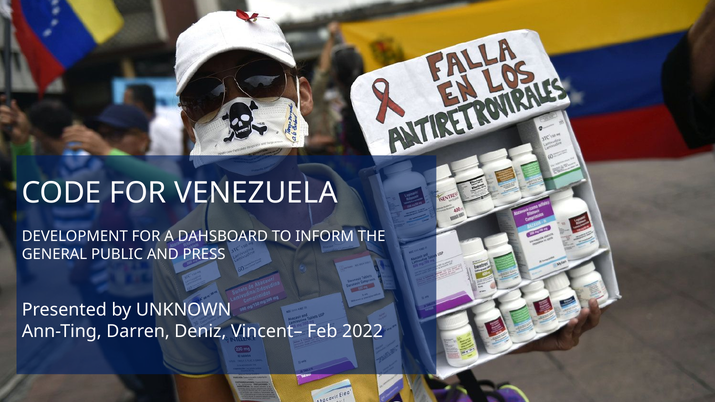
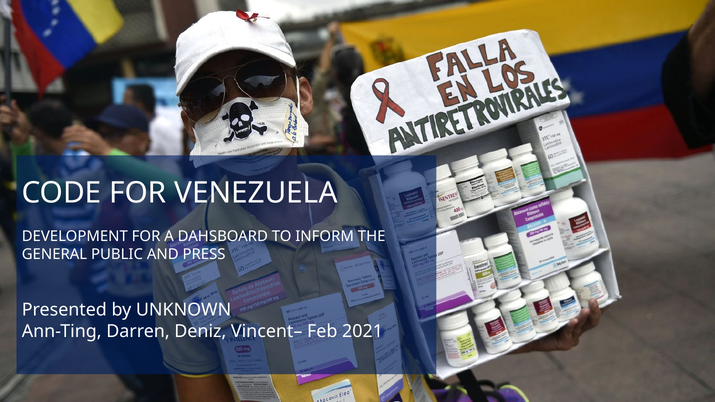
2022: 2022 -> 2021 (363, 331)
